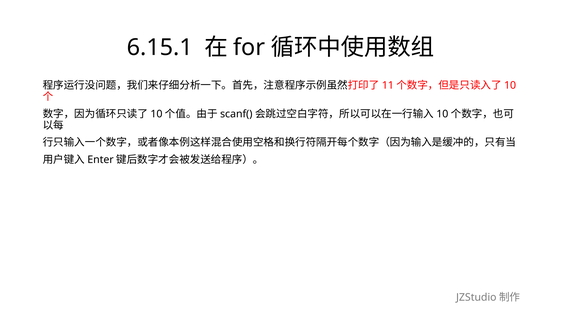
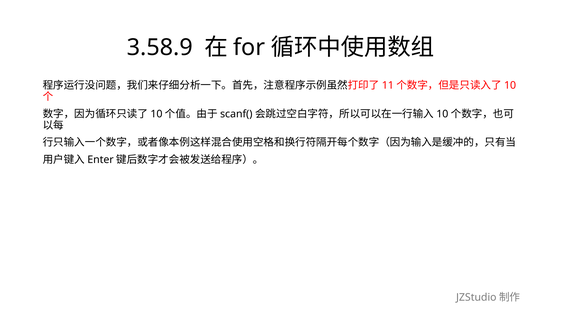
6.15.1: 6.15.1 -> 3.58.9 (160, 48)
